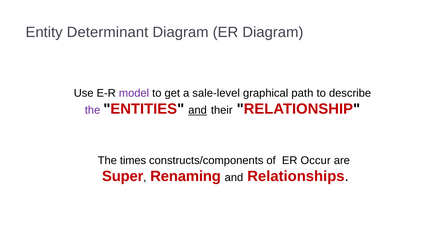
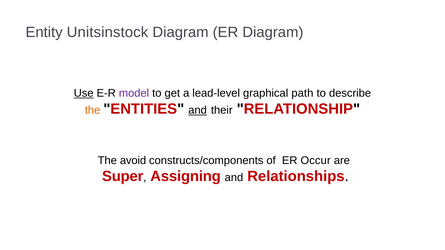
Determinant: Determinant -> Unitsinstock (107, 32)
Use underline: none -> present (84, 93)
sale-level: sale-level -> lead-level (216, 93)
the colour: purple -> orange (93, 110)
times: times -> avoid (133, 161)
Renaming: Renaming -> Assigning (186, 177)
